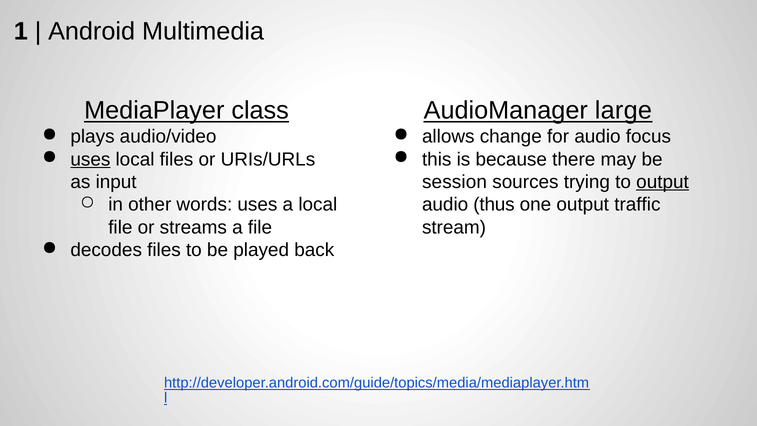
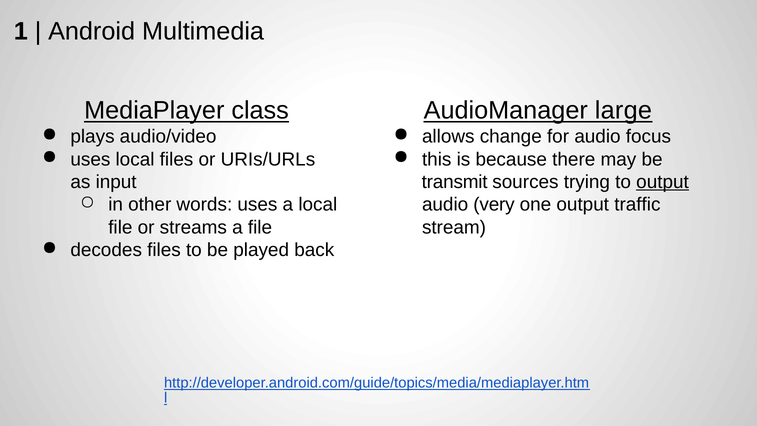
uses underline: present -> none (90, 159)
session: session -> transmit (455, 182)
thus: thus -> very (494, 205)
